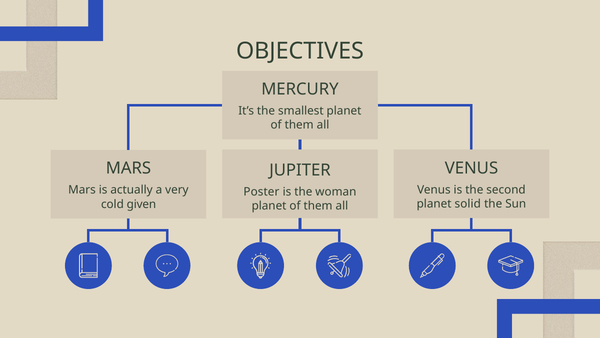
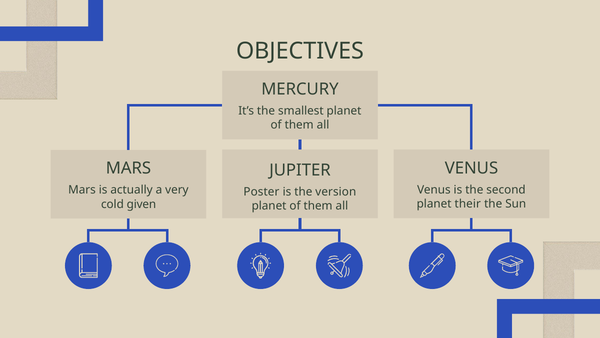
woman: woman -> version (336, 191)
solid: solid -> their (468, 204)
